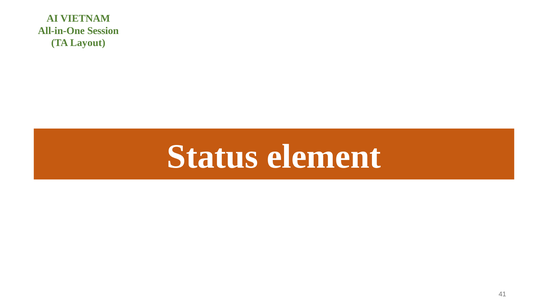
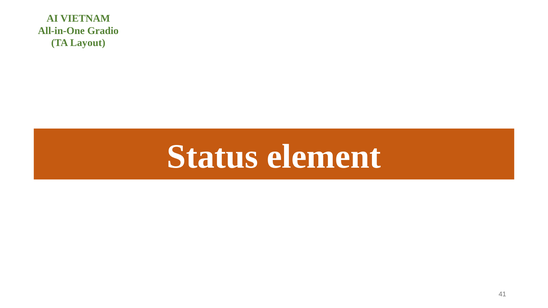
Session: Session -> Gradio (103, 31)
